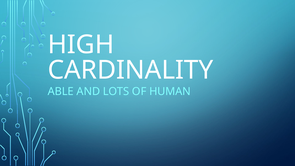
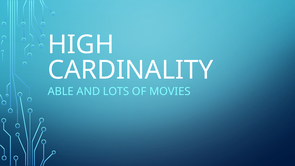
HUMAN: HUMAN -> MOVIES (170, 91)
